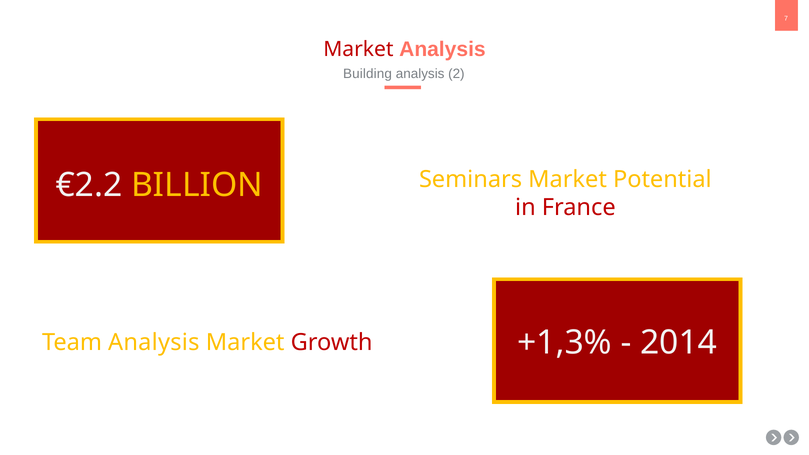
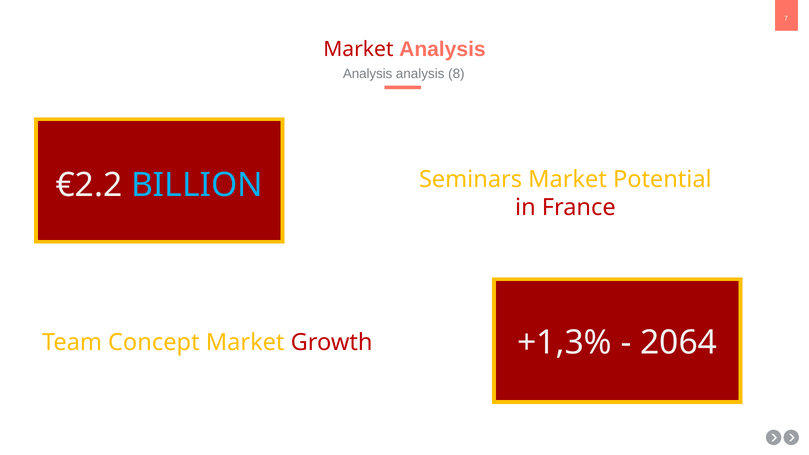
Building: Building -> Analysis (368, 74)
2: 2 -> 8 (456, 74)
BILLION colour: yellow -> light blue (197, 185)
2014: 2014 -> 2064 (679, 343)
Team Analysis: Analysis -> Concept (154, 342)
